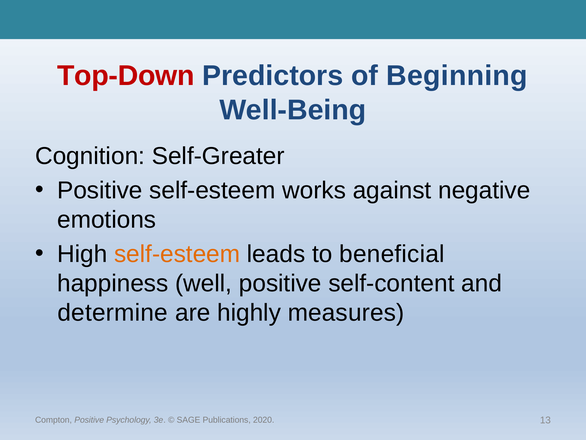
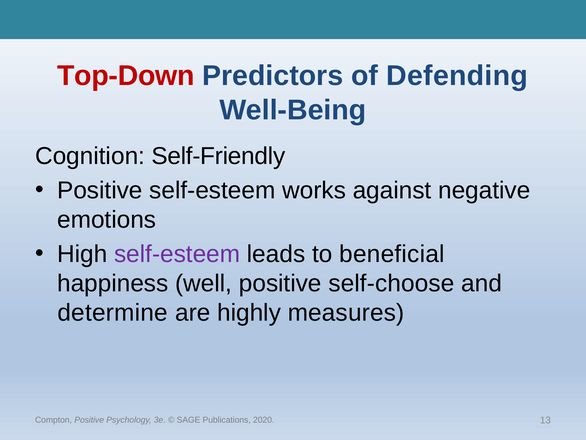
Beginning: Beginning -> Defending (457, 76)
Self-Greater: Self-Greater -> Self-Friendly (218, 156)
self-esteem colour: orange -> purple (177, 254)
self-content: self-content -> self-choose (391, 283)
